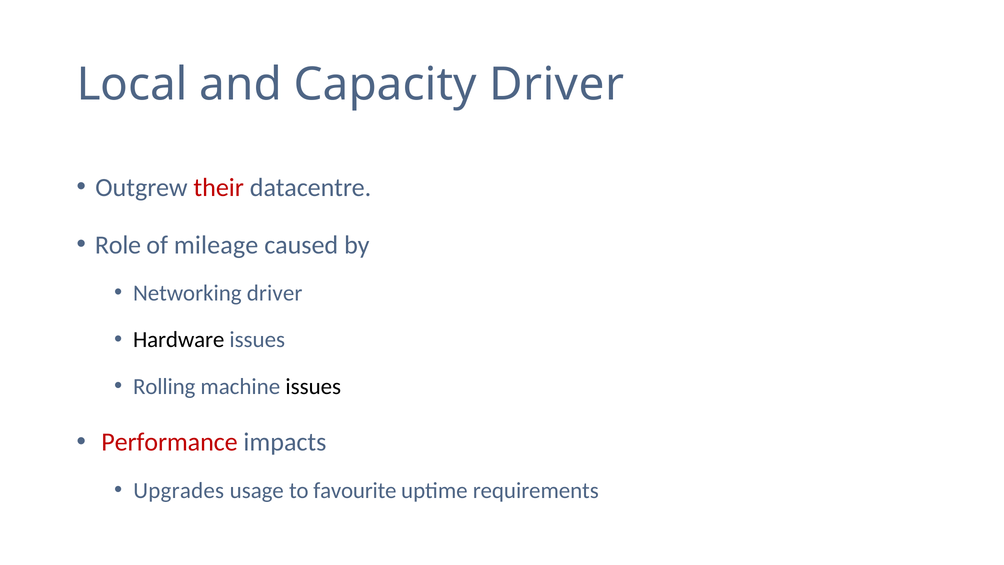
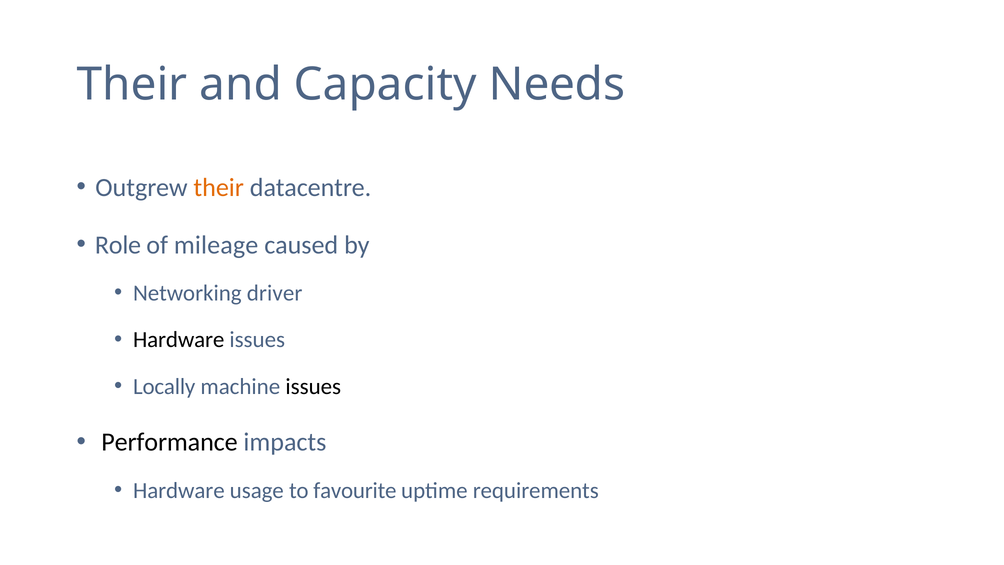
Local: Local -> Their (132, 84)
Capacity Driver: Driver -> Needs (557, 84)
their colour: red -> orange (219, 187)
Rolling: Rolling -> Locally (164, 386)
Performance colour: red -> black (169, 442)
Upgrades: Upgrades -> Hardware (179, 490)
